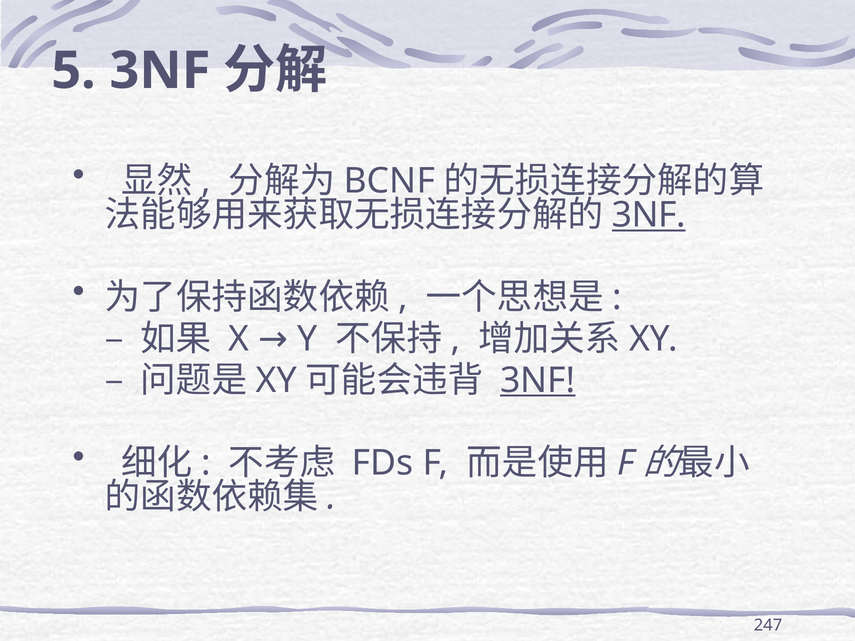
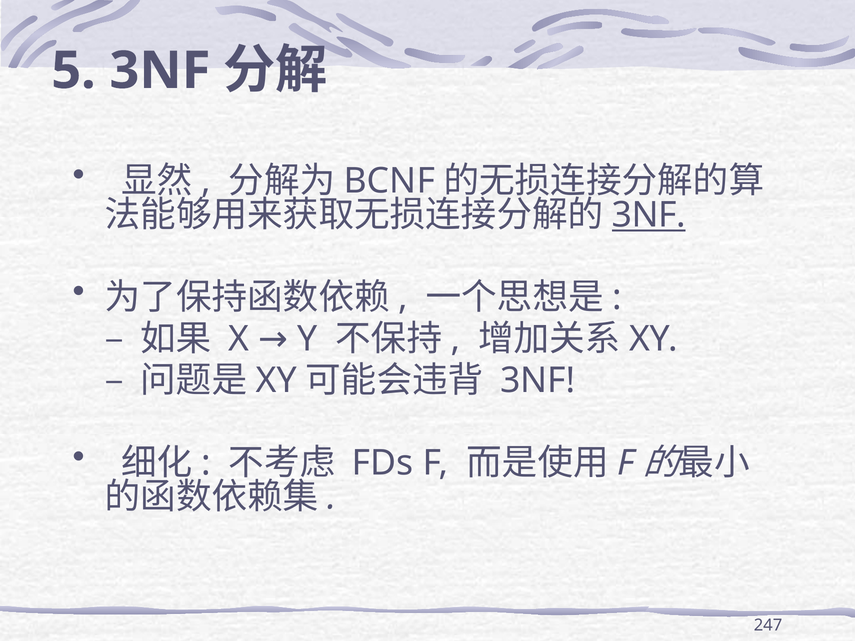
3NF underline: present -> none (538, 381)
